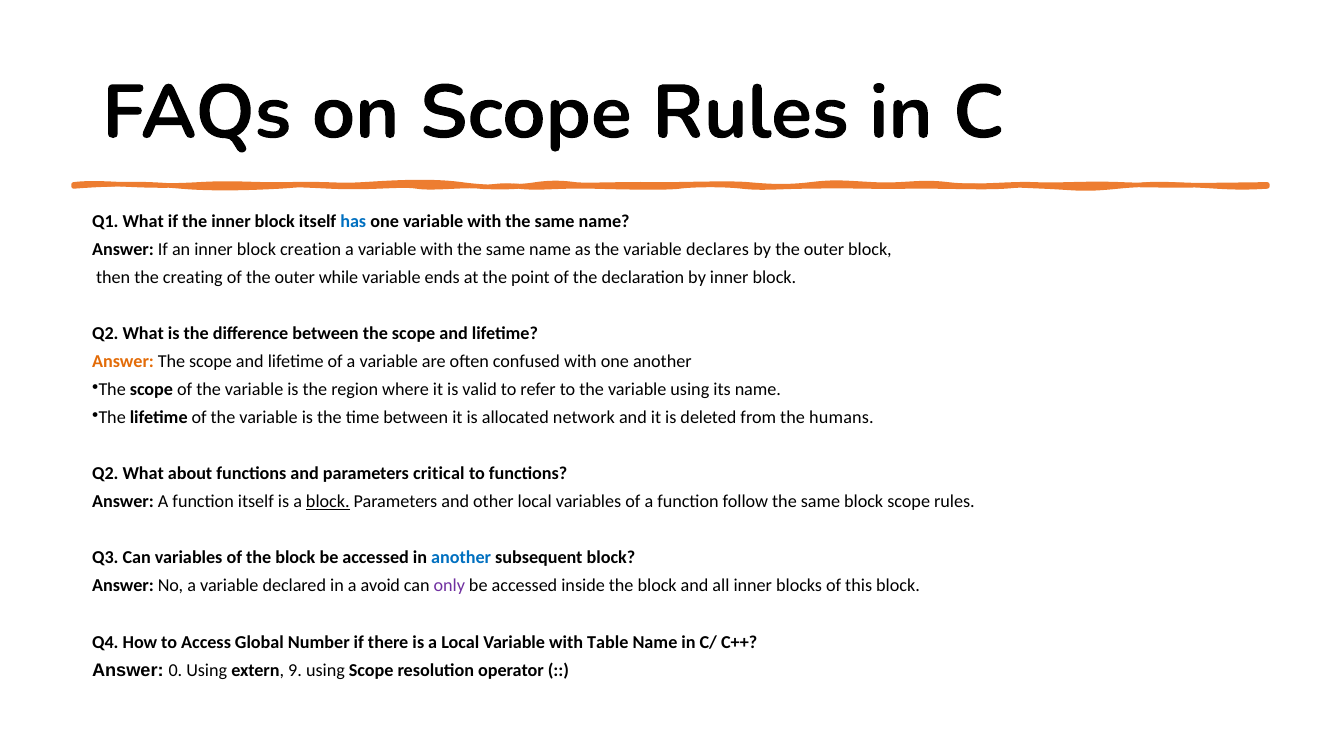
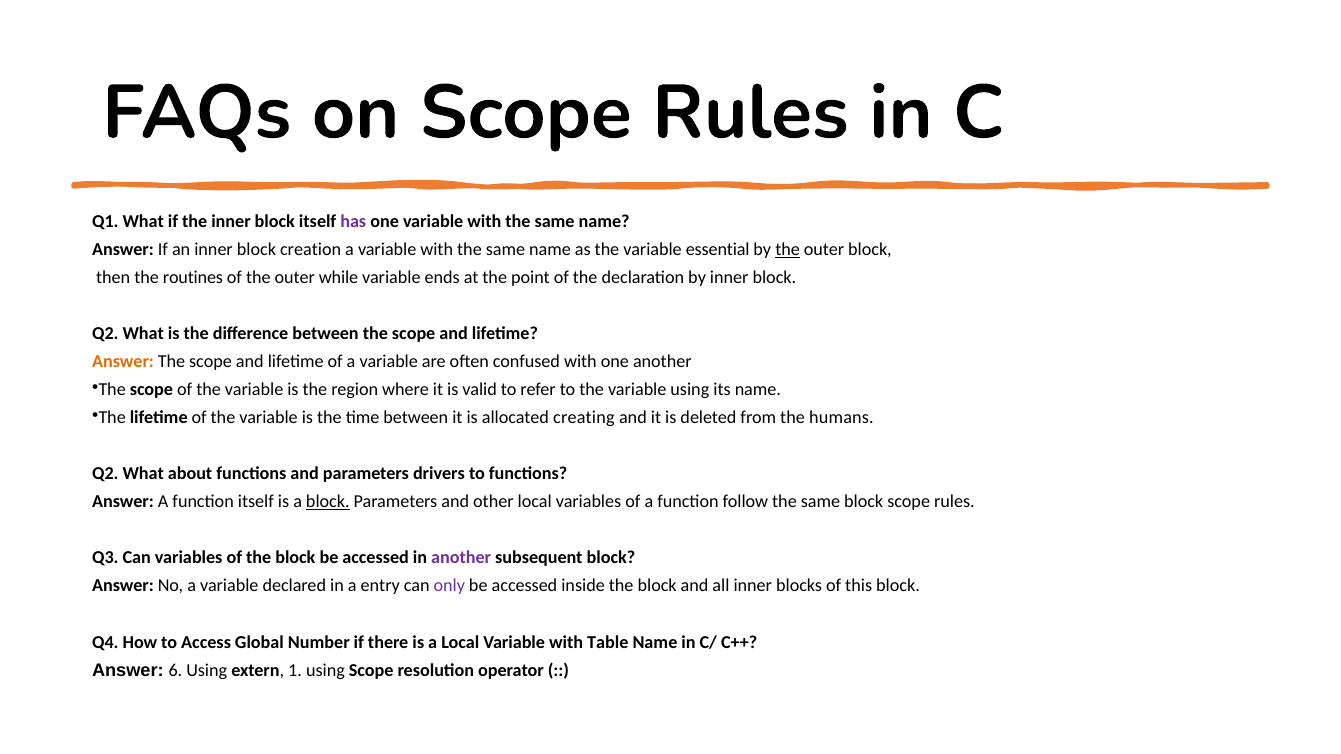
has colour: blue -> purple (353, 222)
declares: declares -> essential (718, 250)
the underline: none -> present (788, 250)
creating: creating -> routines (193, 278)
network: network -> creating (584, 418)
critical: critical -> drivers (439, 474)
another colour: blue -> purple (461, 558)
avoid: avoid -> entry (380, 586)
0: 0 -> 6 (175, 670)
9: 9 -> 1 (295, 670)
